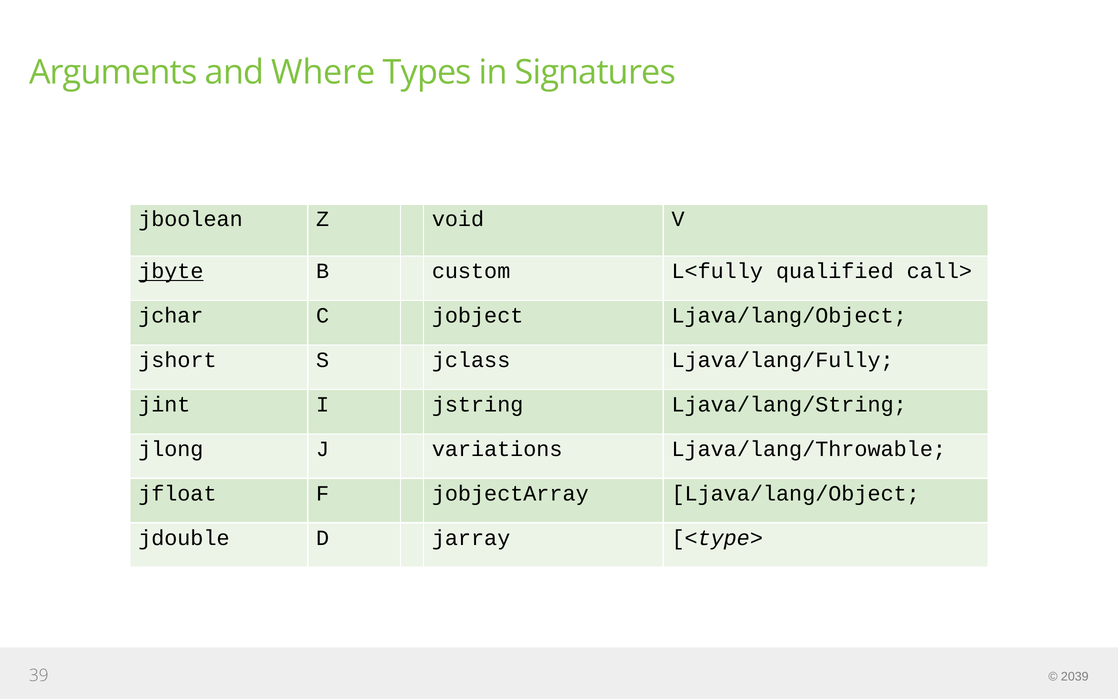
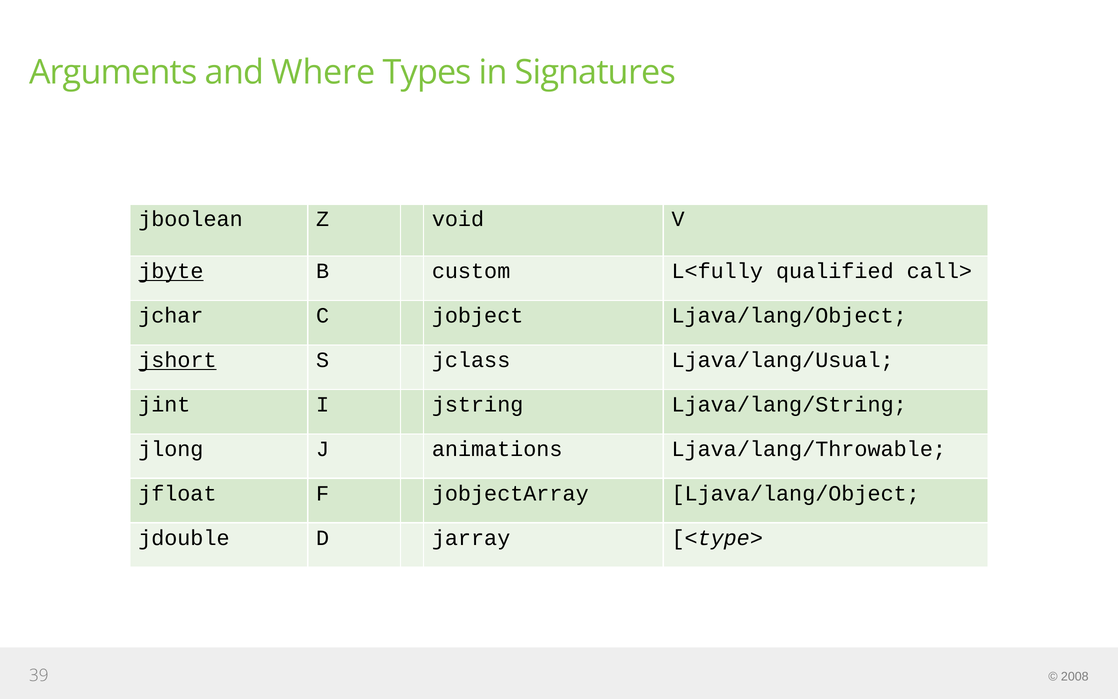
jshort underline: none -> present (177, 360)
Ljava/lang/Fully: Ljava/lang/Fully -> Ljava/lang/Usual (783, 360)
variations: variations -> animations (497, 449)
2039: 2039 -> 2008 (1075, 676)
